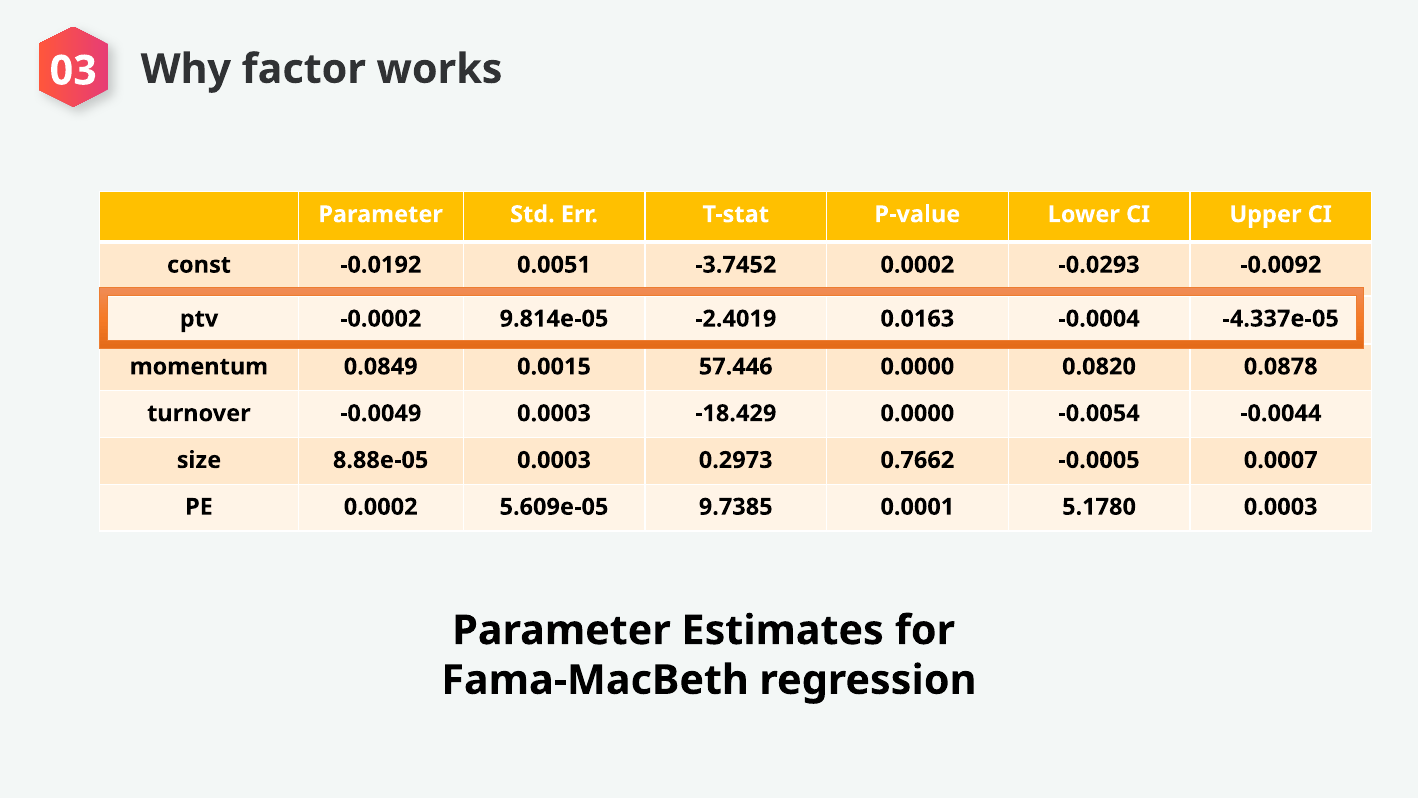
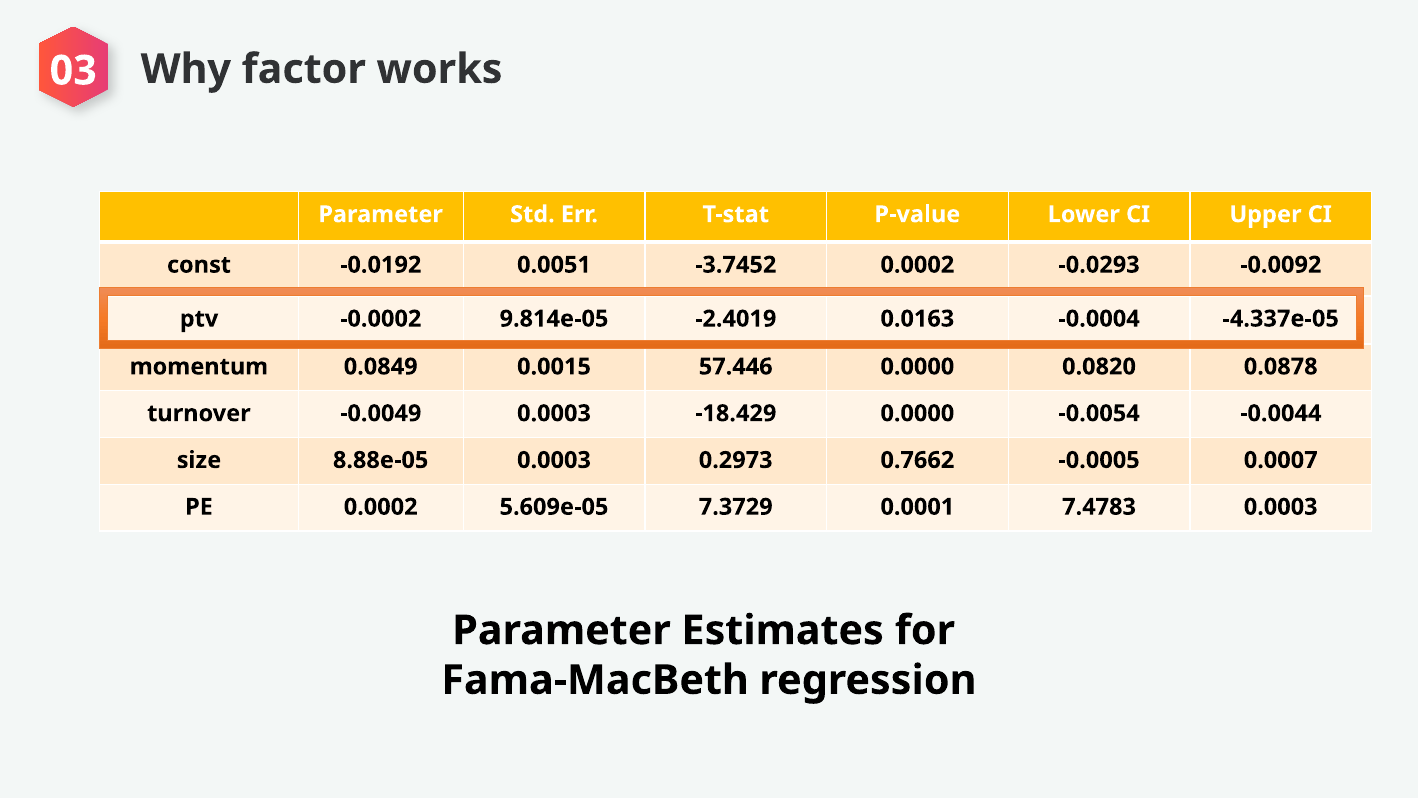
9.7385: 9.7385 -> 7.3729 (736, 507)
5.1780: 5.1780 -> 7.4783 (1099, 507)
